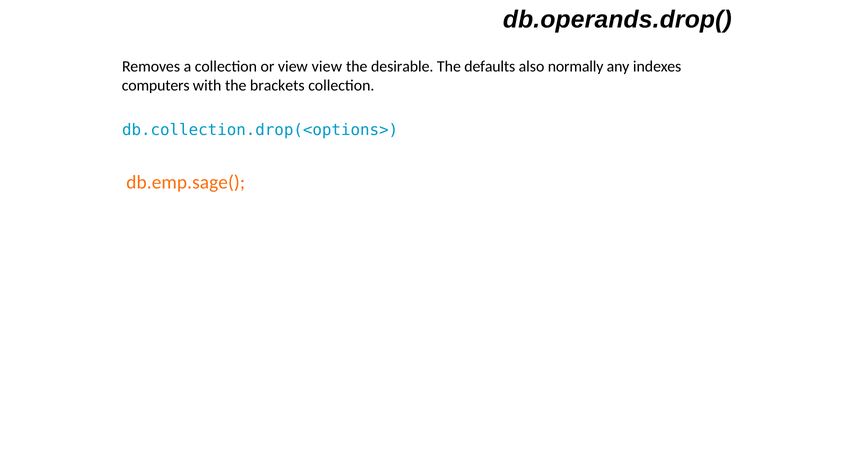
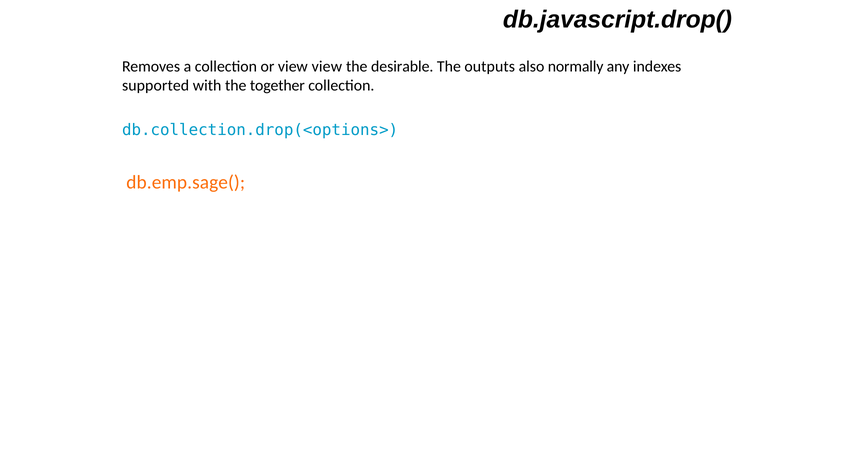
db.operands.drop(: db.operands.drop( -> db.javascript.drop( (617, 20)
defaults: defaults -> outputs (490, 66)
computers: computers -> supported (156, 85)
brackets: brackets -> together (277, 85)
